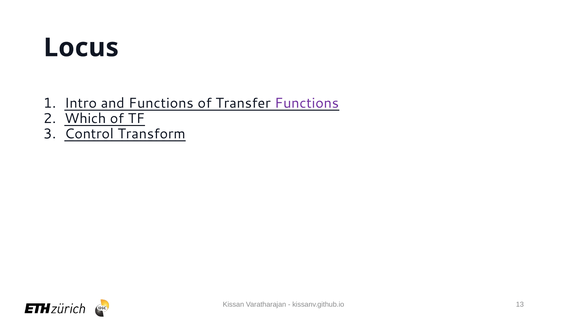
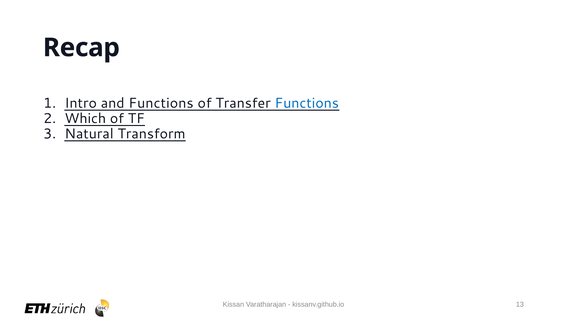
Locus: Locus -> Recap (81, 48)
Functions colour: purple -> blue (307, 103)
Control: Control -> Natural (89, 134)
